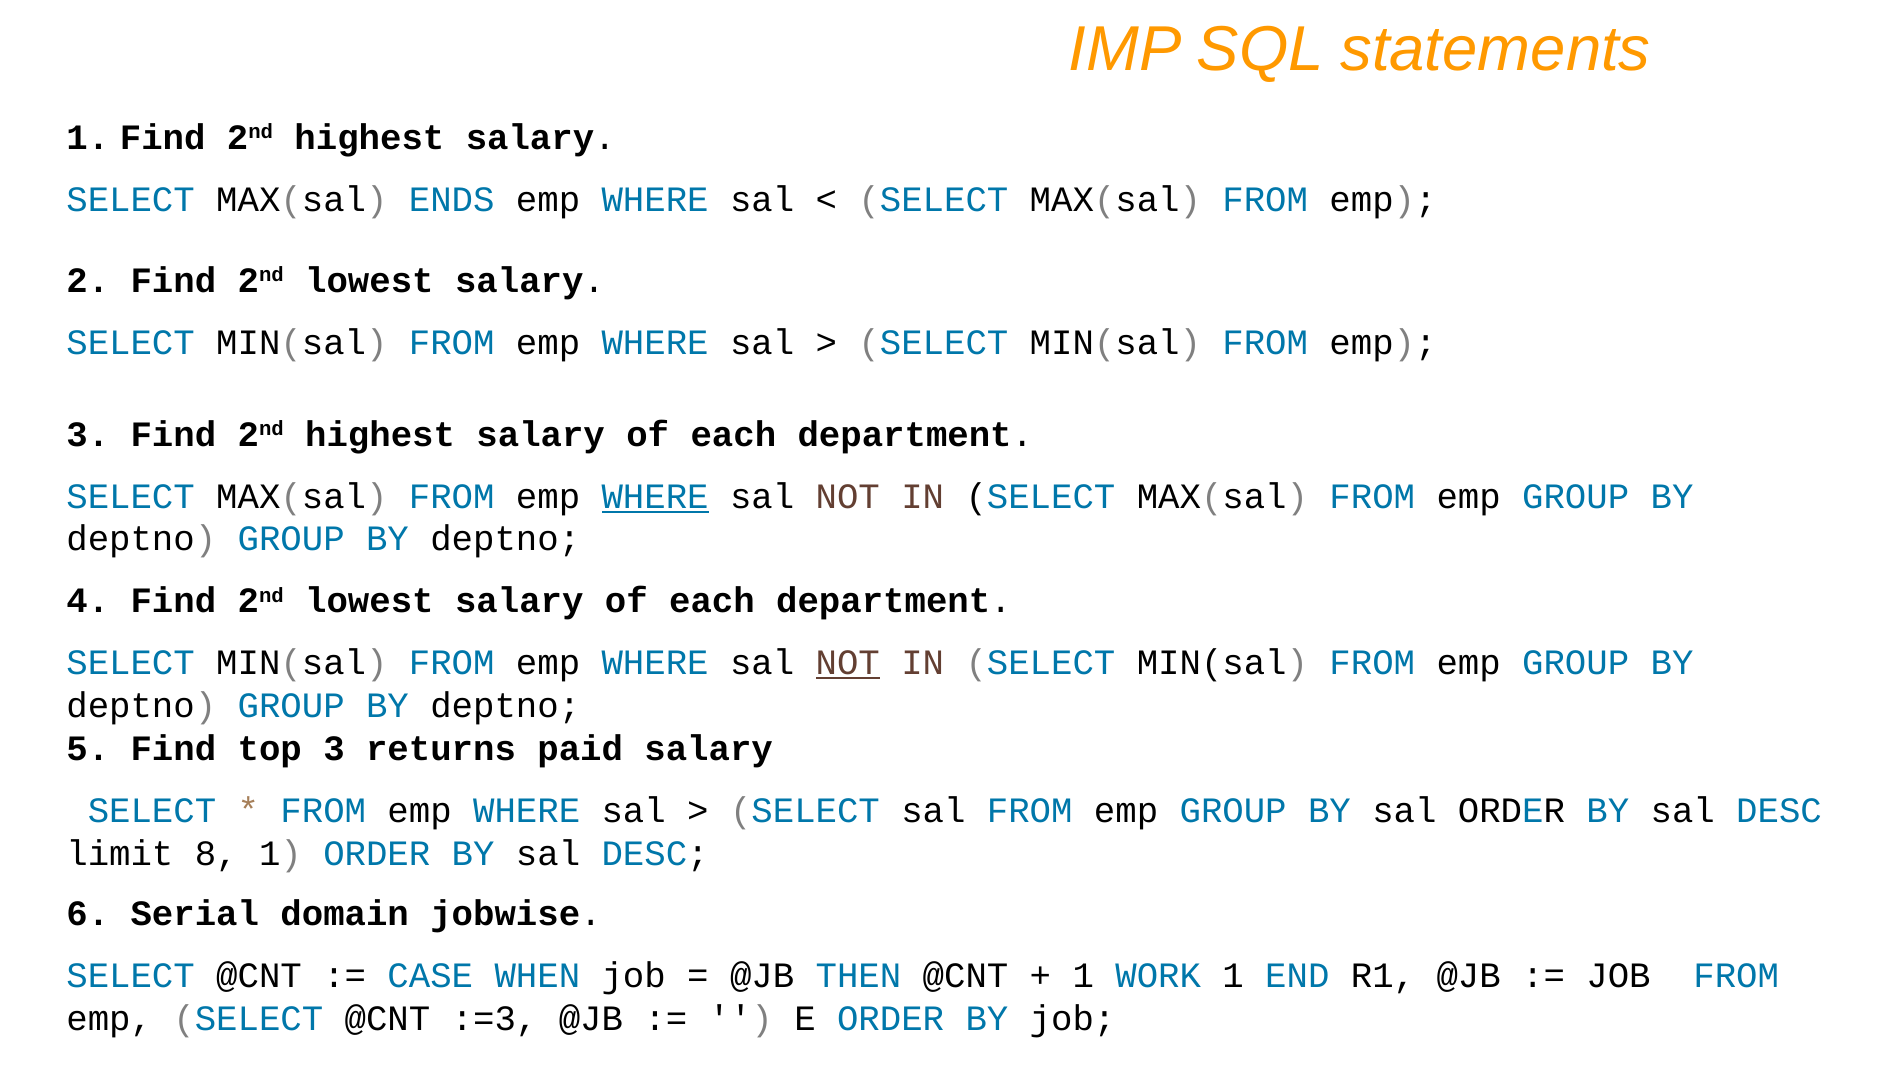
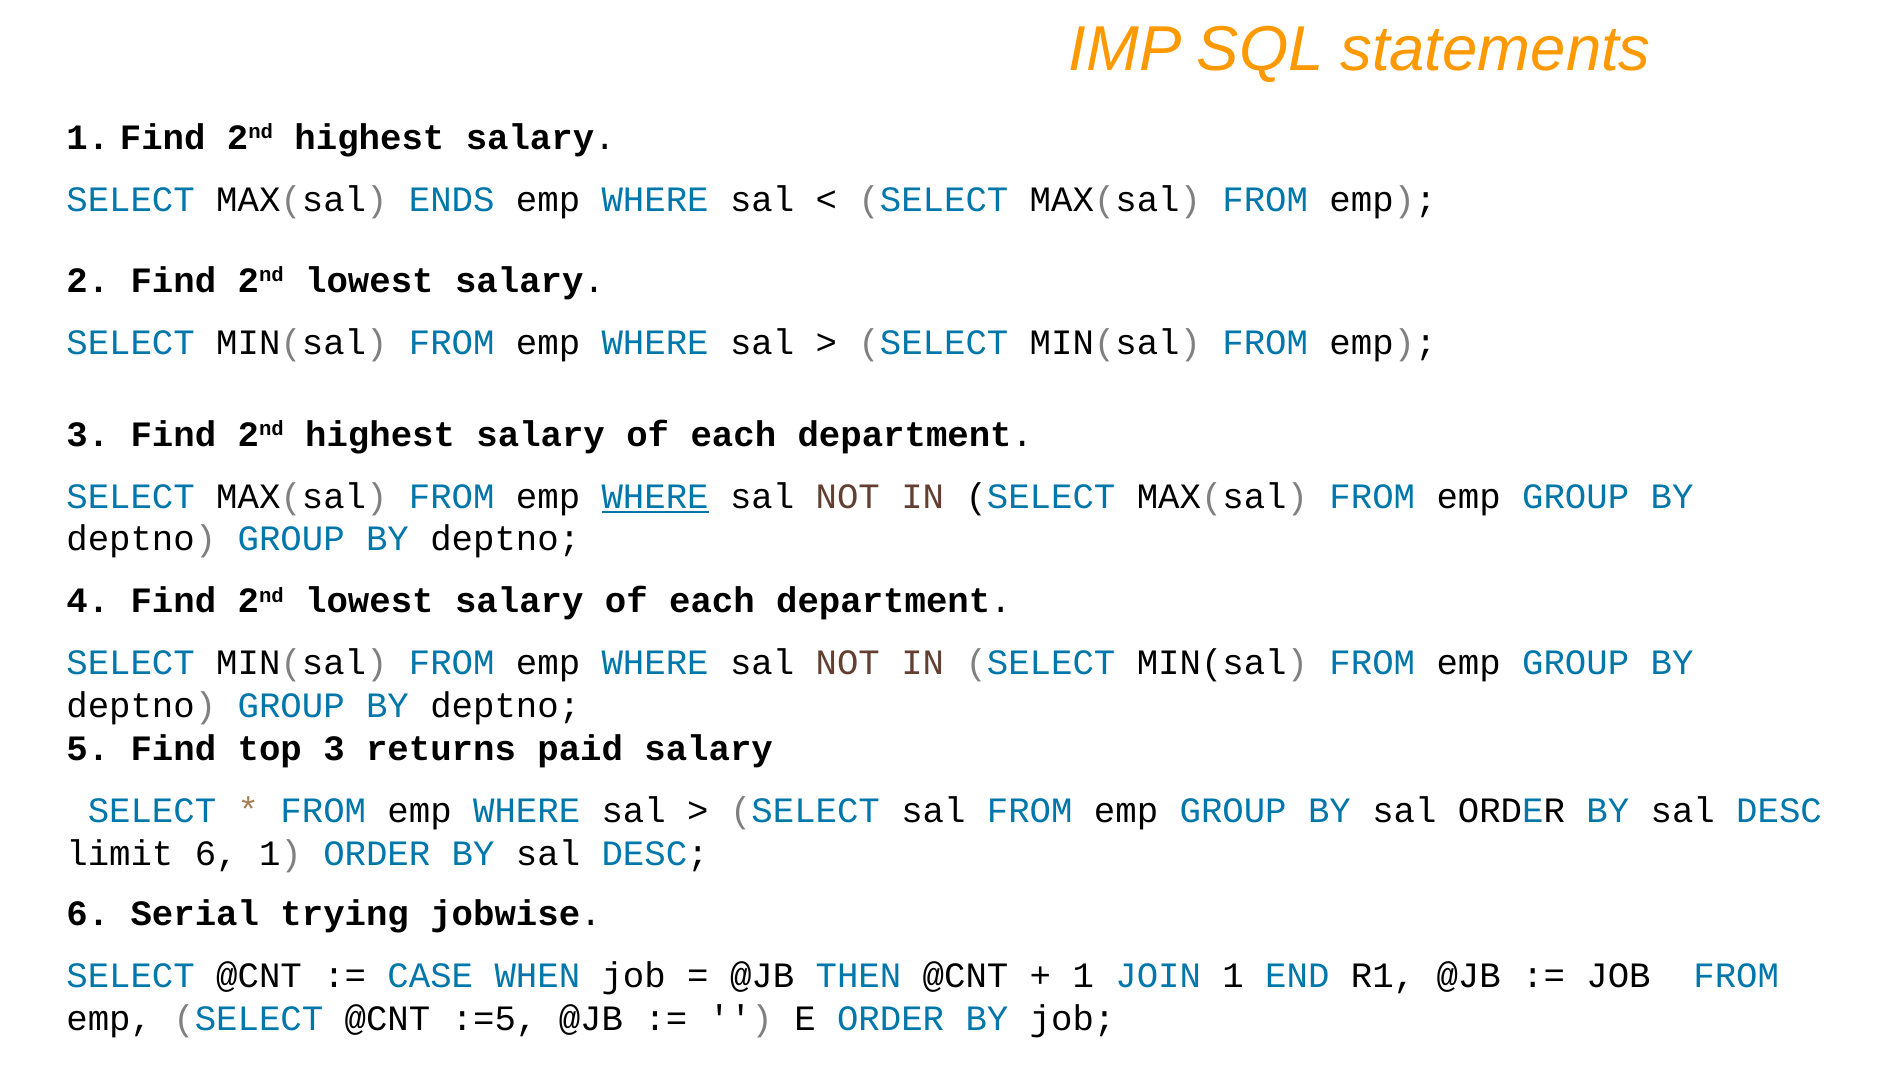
NOT underline: present -> none (848, 663)
limit 8: 8 -> 6 (216, 854)
domain: domain -> trying (345, 915)
WORK: WORK -> JOIN (1158, 976)
:=3: :=3 -> :=5 (495, 1019)
